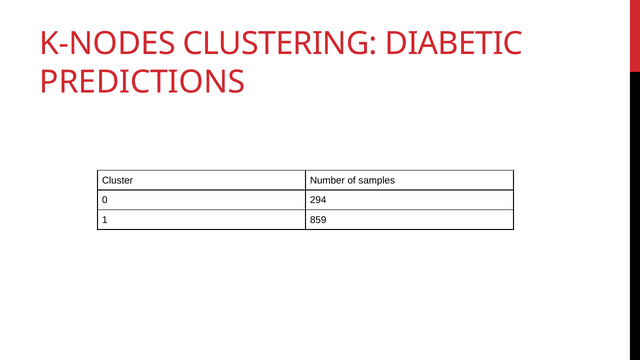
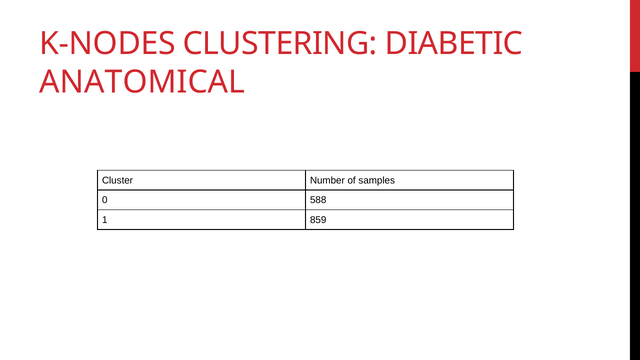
PREDICTIONS: PREDICTIONS -> ANATOMICAL (142, 82)
294: 294 -> 588 (318, 200)
